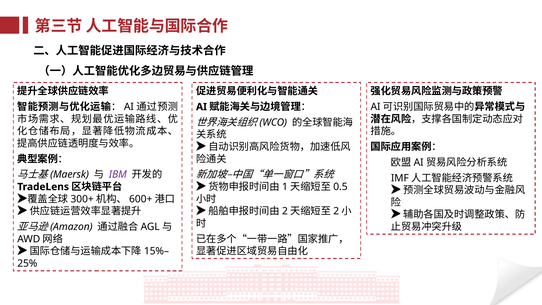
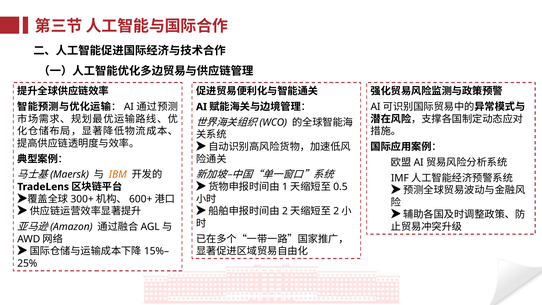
IBM colour: purple -> orange (118, 175)
